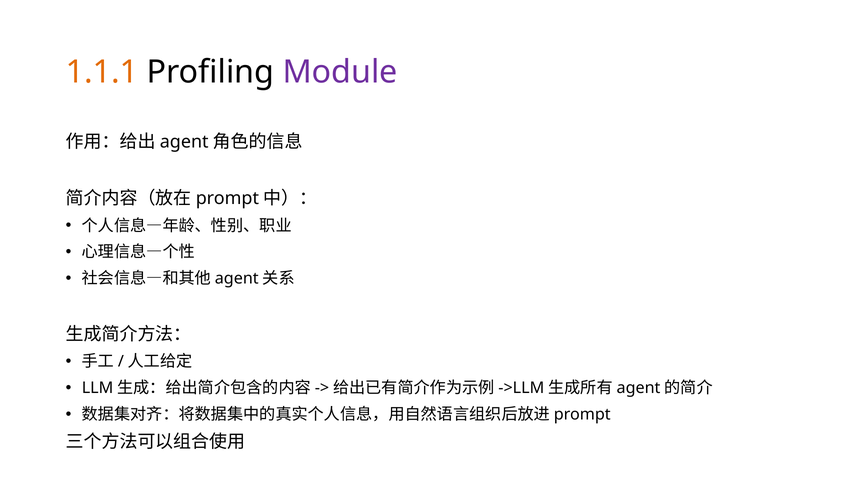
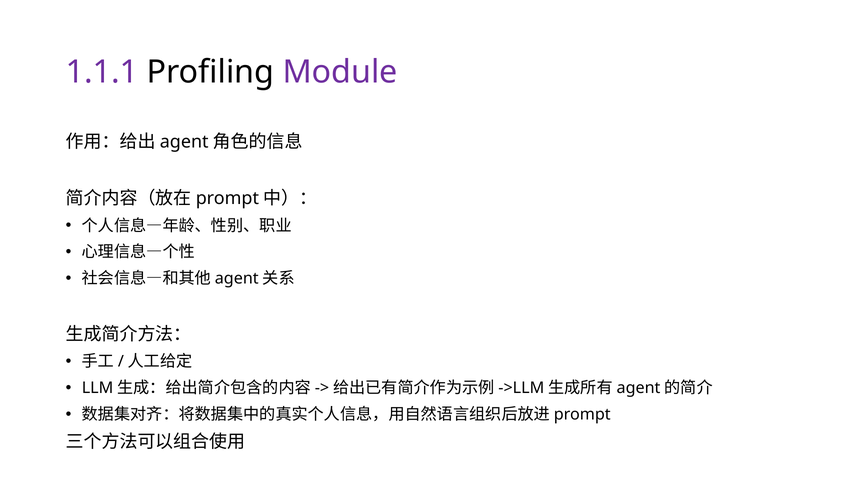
1.1.1 colour: orange -> purple (102, 72)
